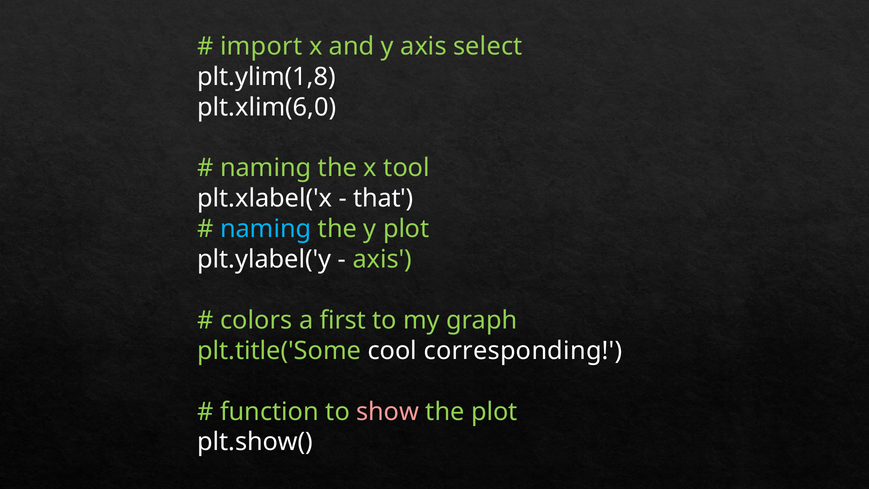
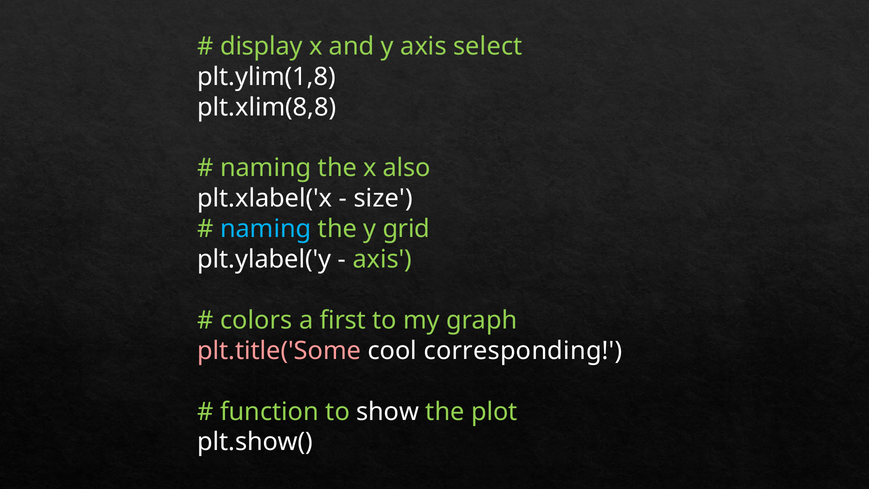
import: import -> display (261, 46)
plt.xlim(6,0: plt.xlim(6,0 -> plt.xlim(8,8 (267, 107)
tool: tool -> also (407, 168)
that: that -> size (383, 198)
y plot: plot -> grid (406, 229)
plt.title('Some colour: light green -> pink (279, 351)
show colour: pink -> white (388, 411)
